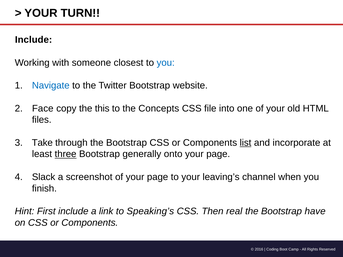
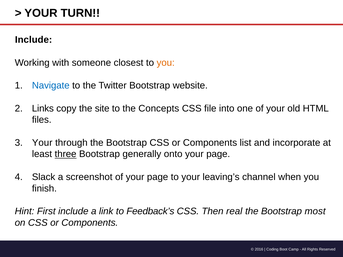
you colour: blue -> orange (166, 63)
Face: Face -> Links (43, 109)
this: this -> site (102, 109)
Take: Take -> Your (42, 143)
list underline: present -> none (246, 143)
Speaking’s: Speaking’s -> Feedback’s (150, 211)
have: have -> most (315, 211)
